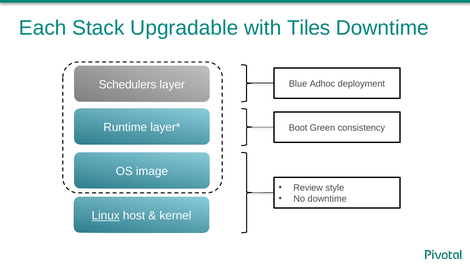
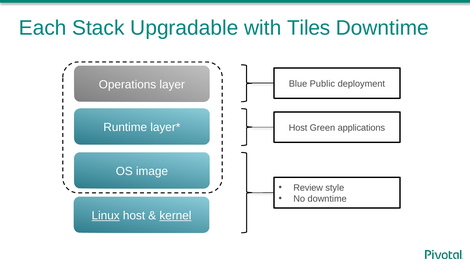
Schedulers: Schedulers -> Operations (127, 84)
Adhoc: Adhoc -> Public (322, 84)
Boot: Boot -> Host (298, 127)
consistency: consistency -> applications (361, 127)
kernel underline: none -> present (175, 215)
